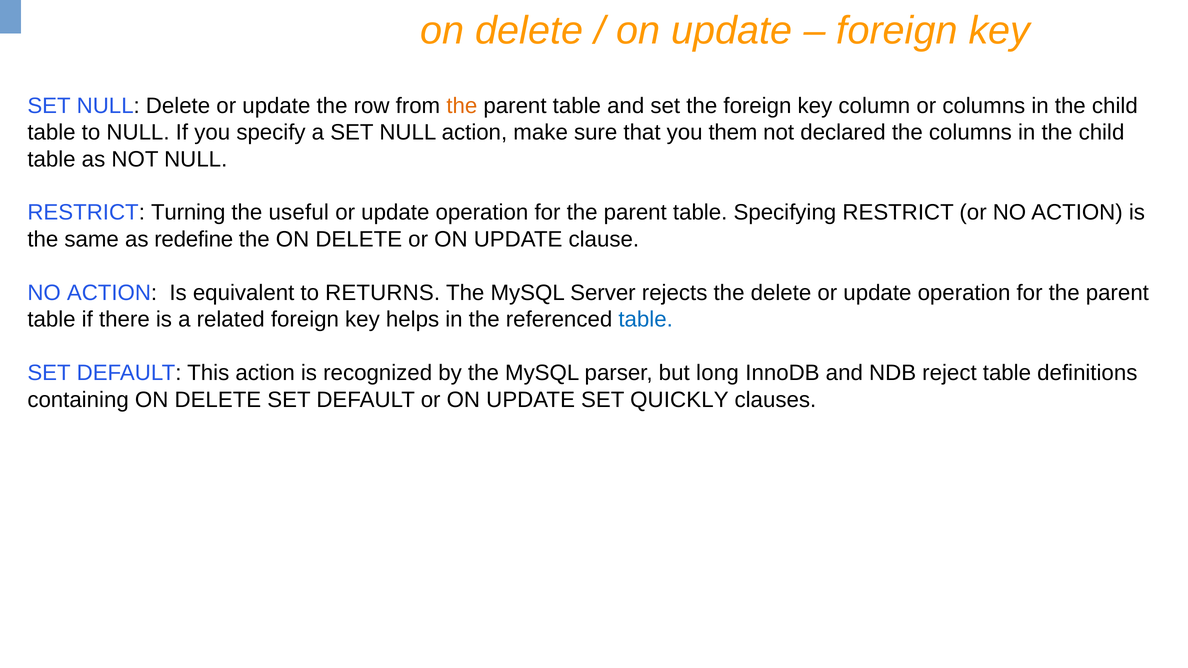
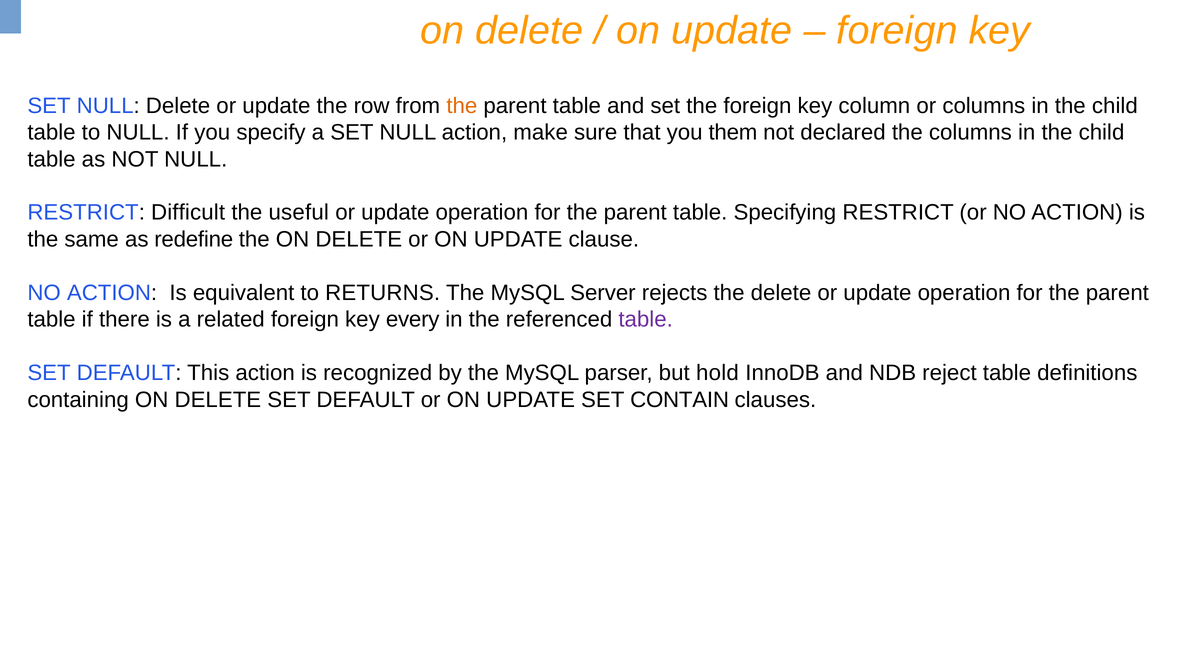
Turning: Turning -> Difficult (188, 213)
helps: helps -> every (413, 320)
table colour: blue -> purple (646, 320)
long: long -> hold (717, 373)
QUICKLY: QUICKLY -> CONTAIN (680, 400)
